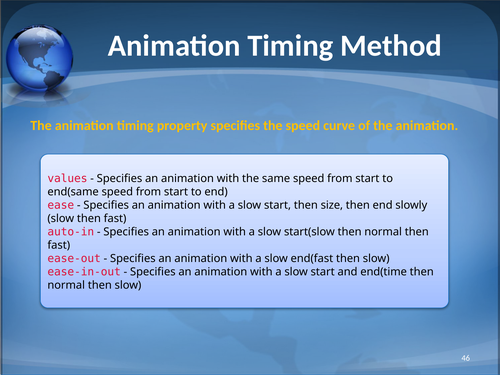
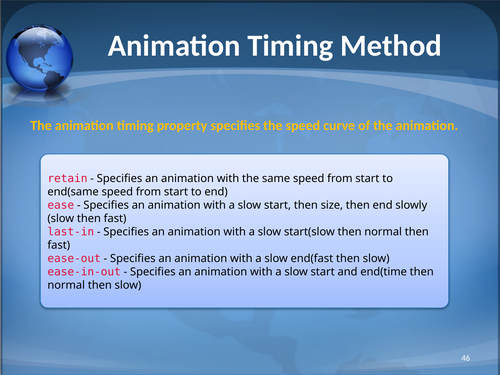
values: values -> retain (67, 178)
auto-in: auto-in -> last-in (71, 232)
